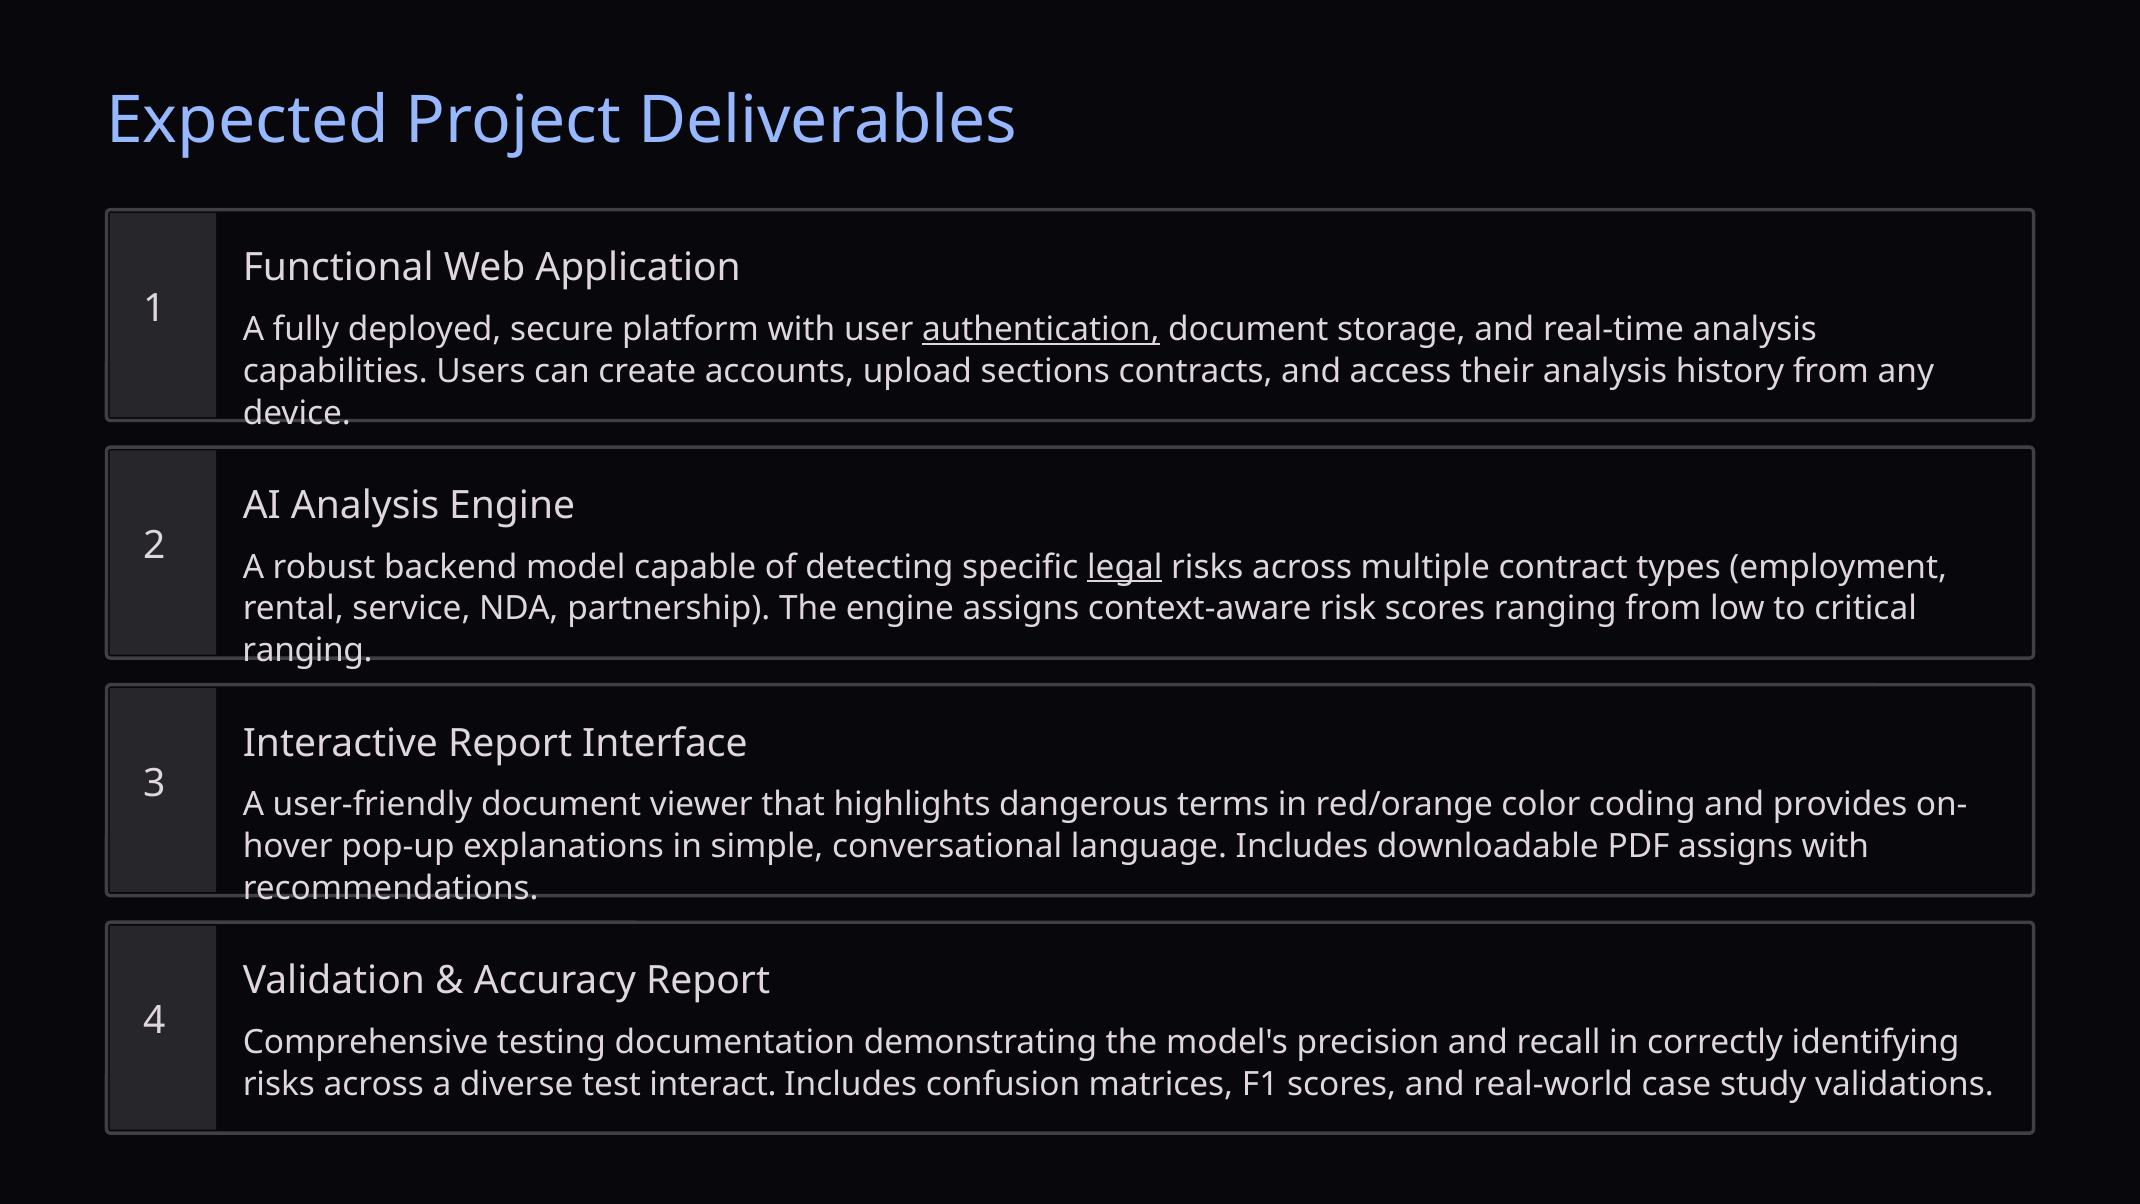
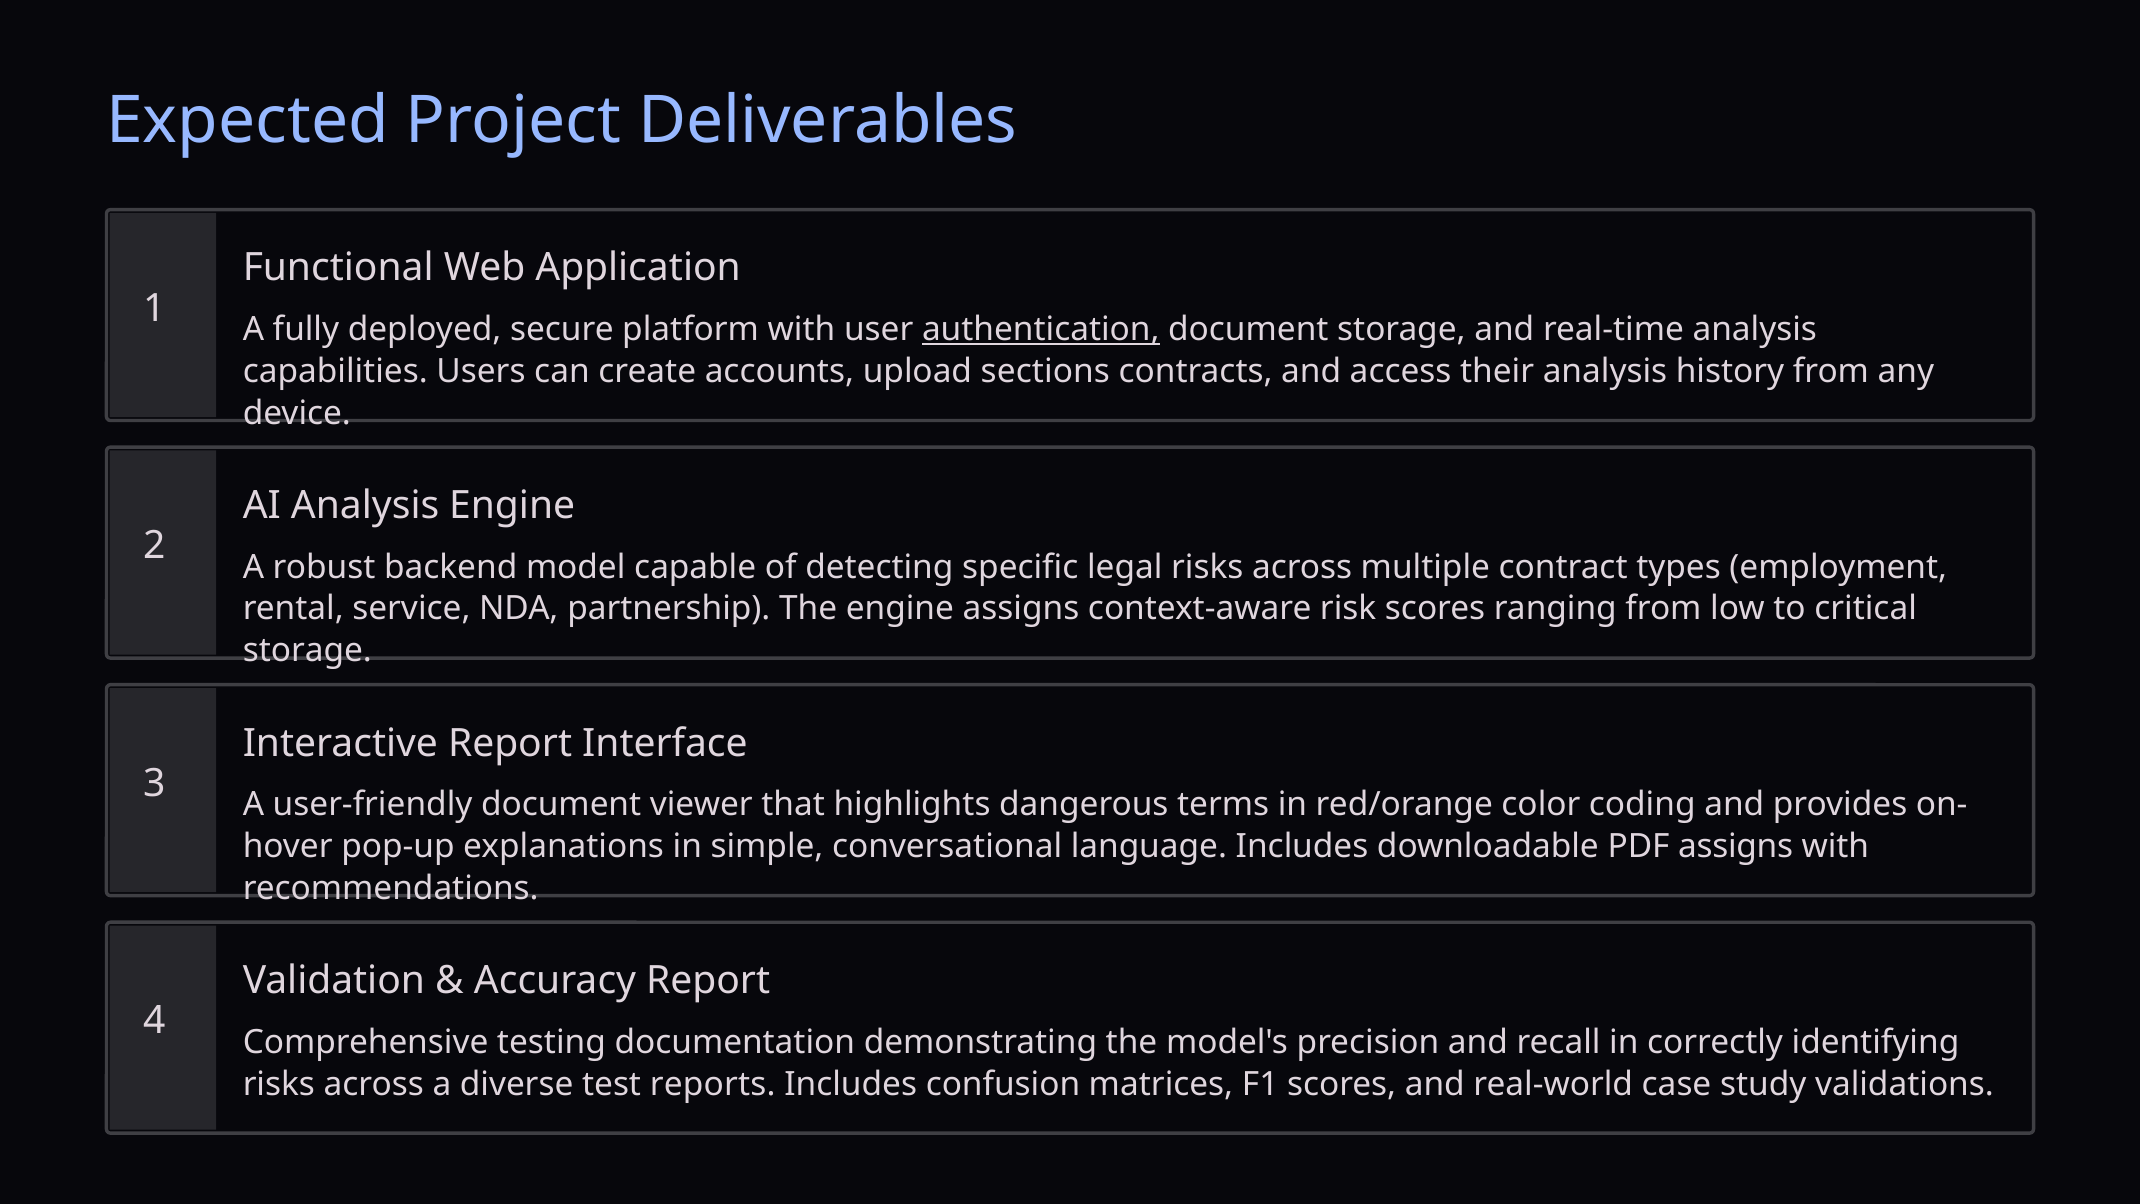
legal underline: present -> none (1125, 567)
ranging: ranging -> storage (307, 651)
interact: interact -> reports (713, 1084)
